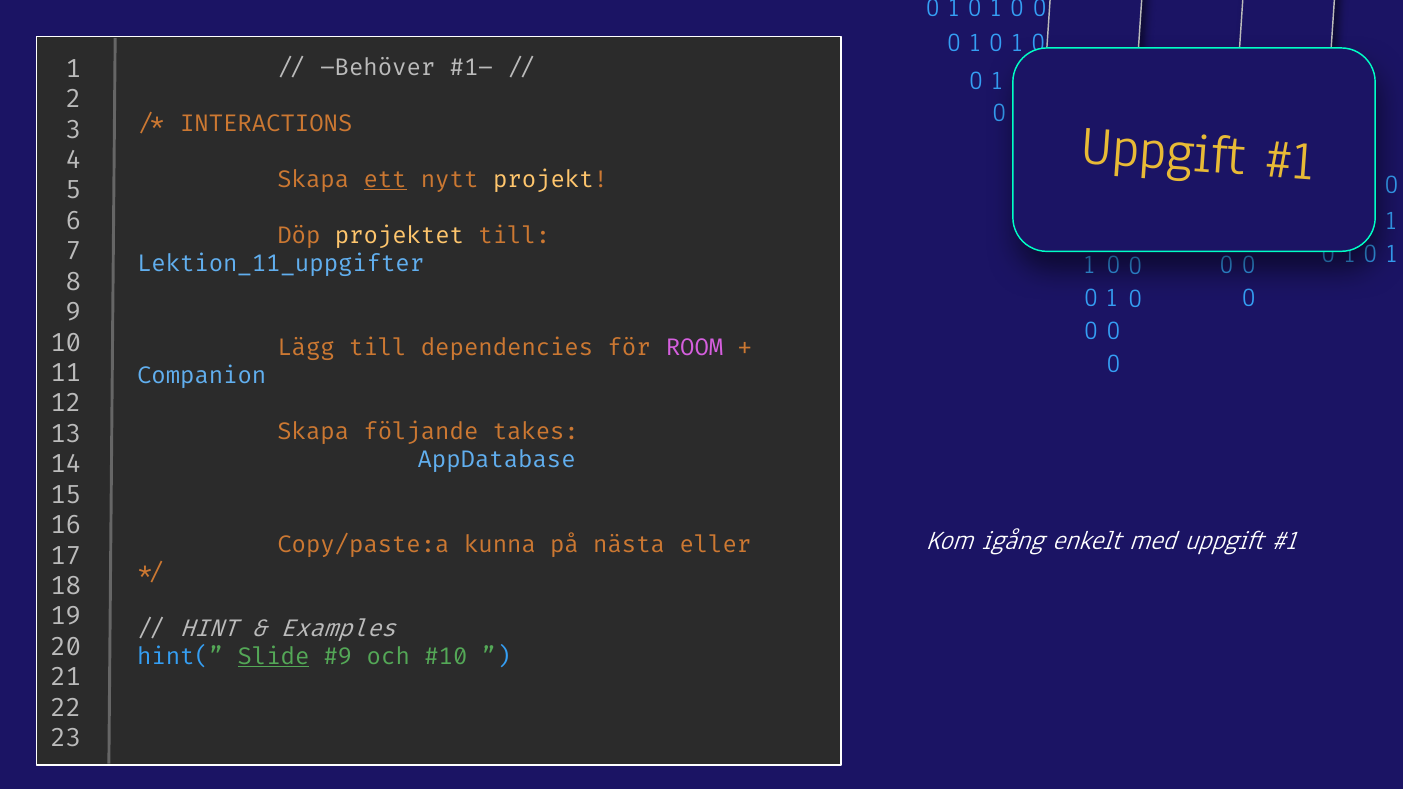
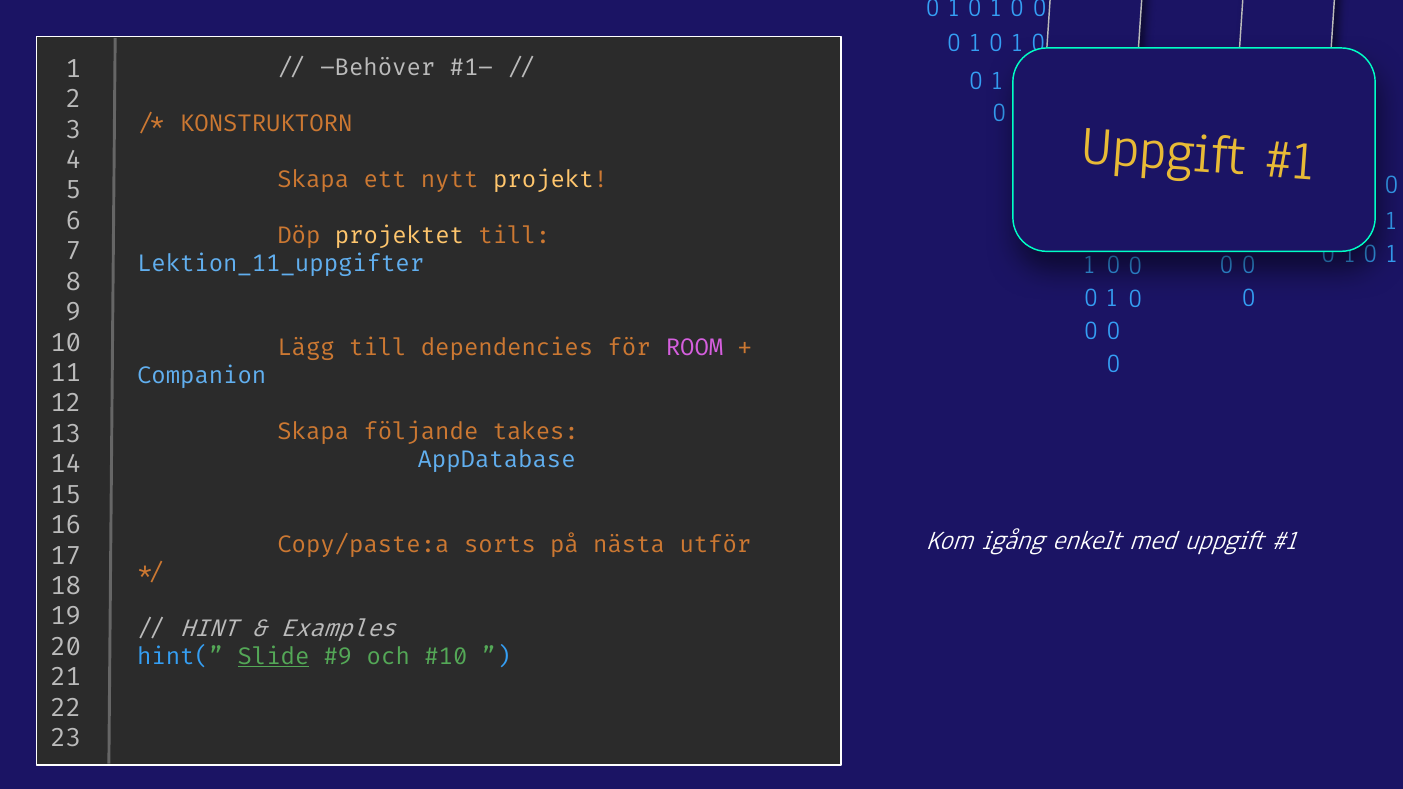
INTERACTIONS: INTERACTIONS -> KONSTRUKTORN (266, 124)
ett underline: present -> none (385, 180)
kunna: kunna -> sorts (500, 545)
eller: eller -> utför (715, 545)
